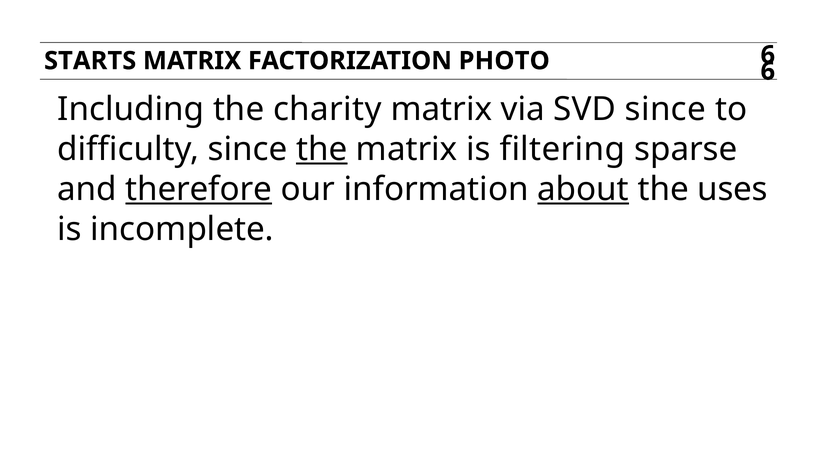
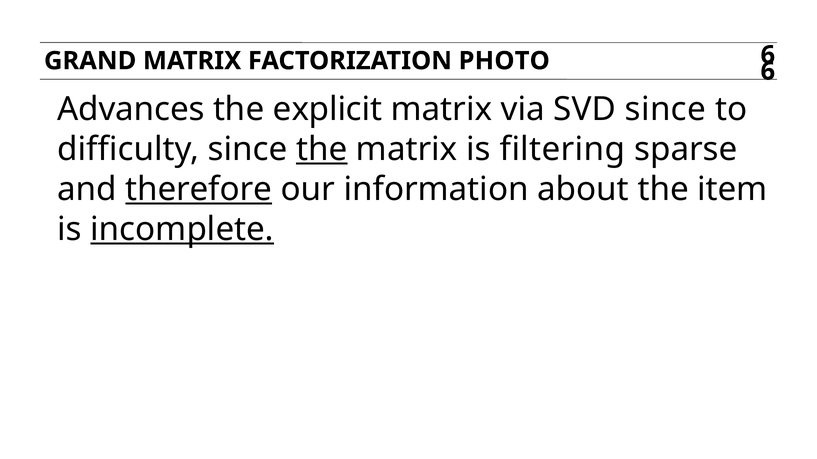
STARTS: STARTS -> GRAND (90, 61)
Including: Including -> Advances (131, 109)
charity: charity -> explicit (328, 109)
about underline: present -> none (583, 189)
uses: uses -> item (732, 189)
incomplete underline: none -> present (182, 229)
